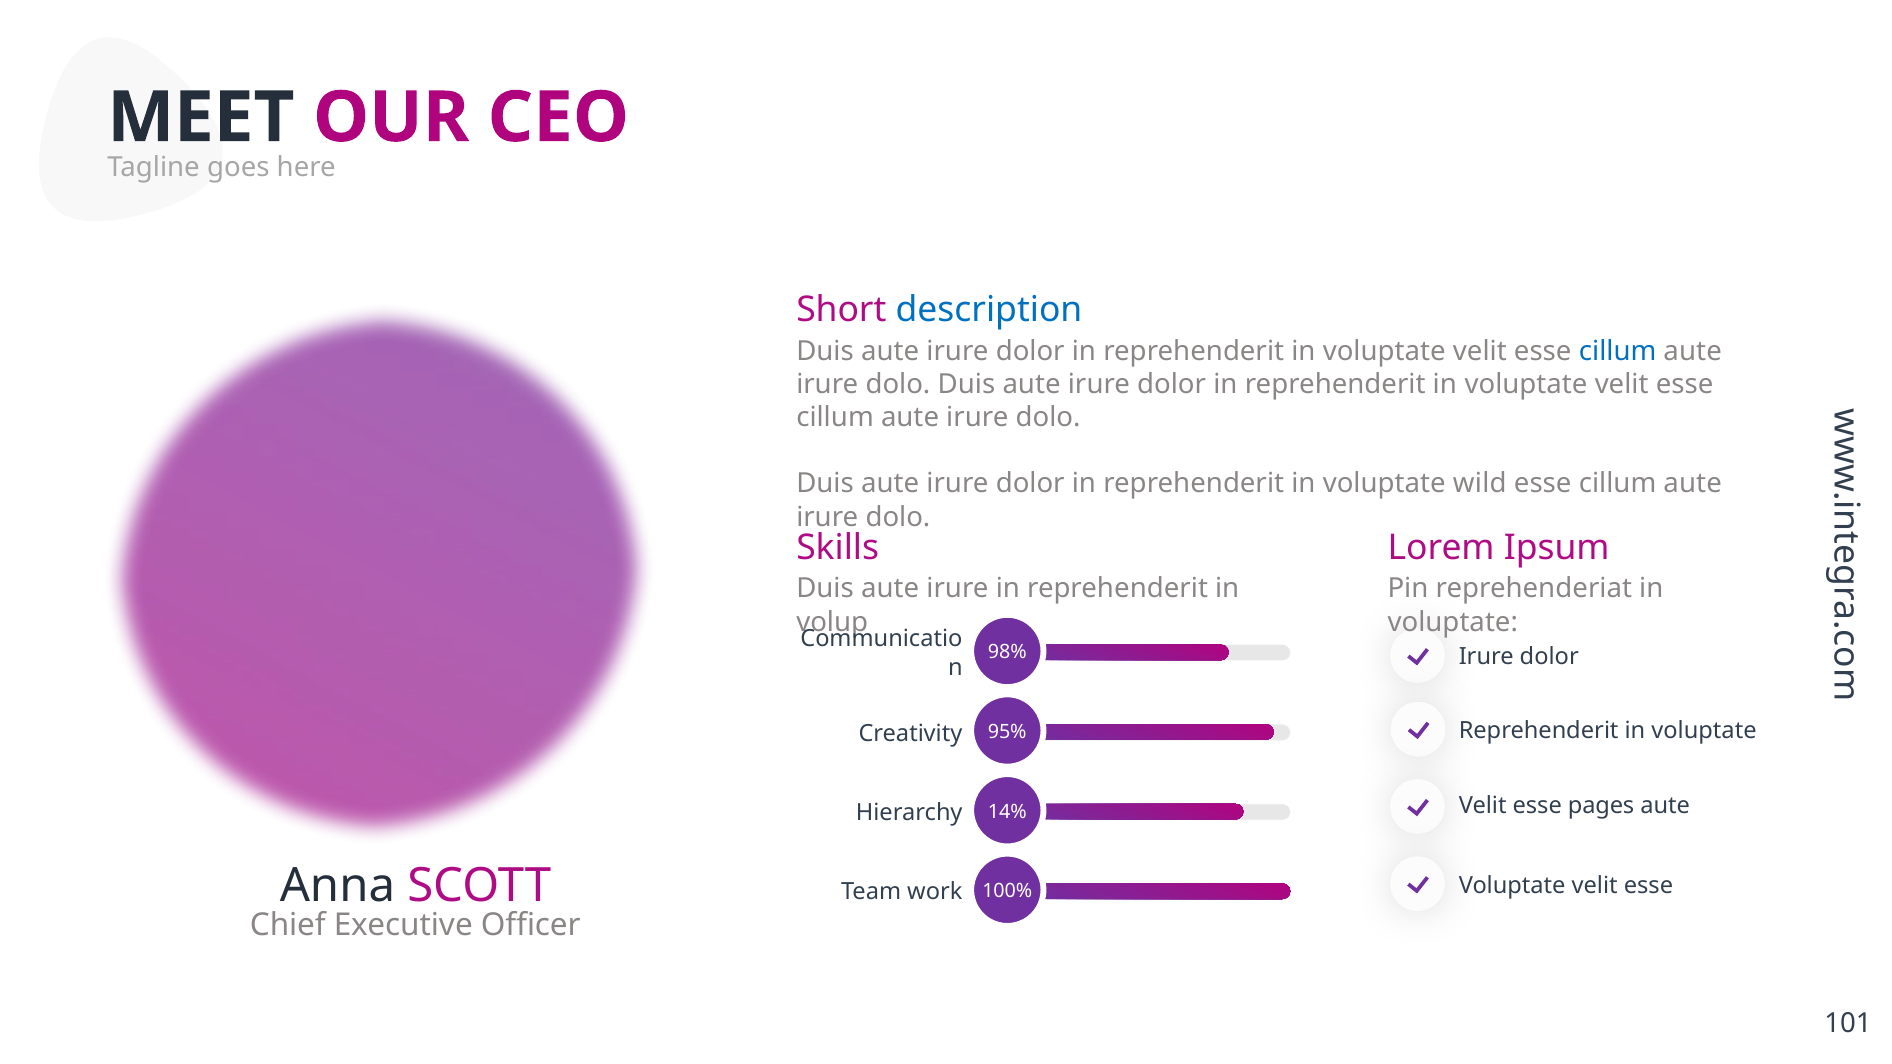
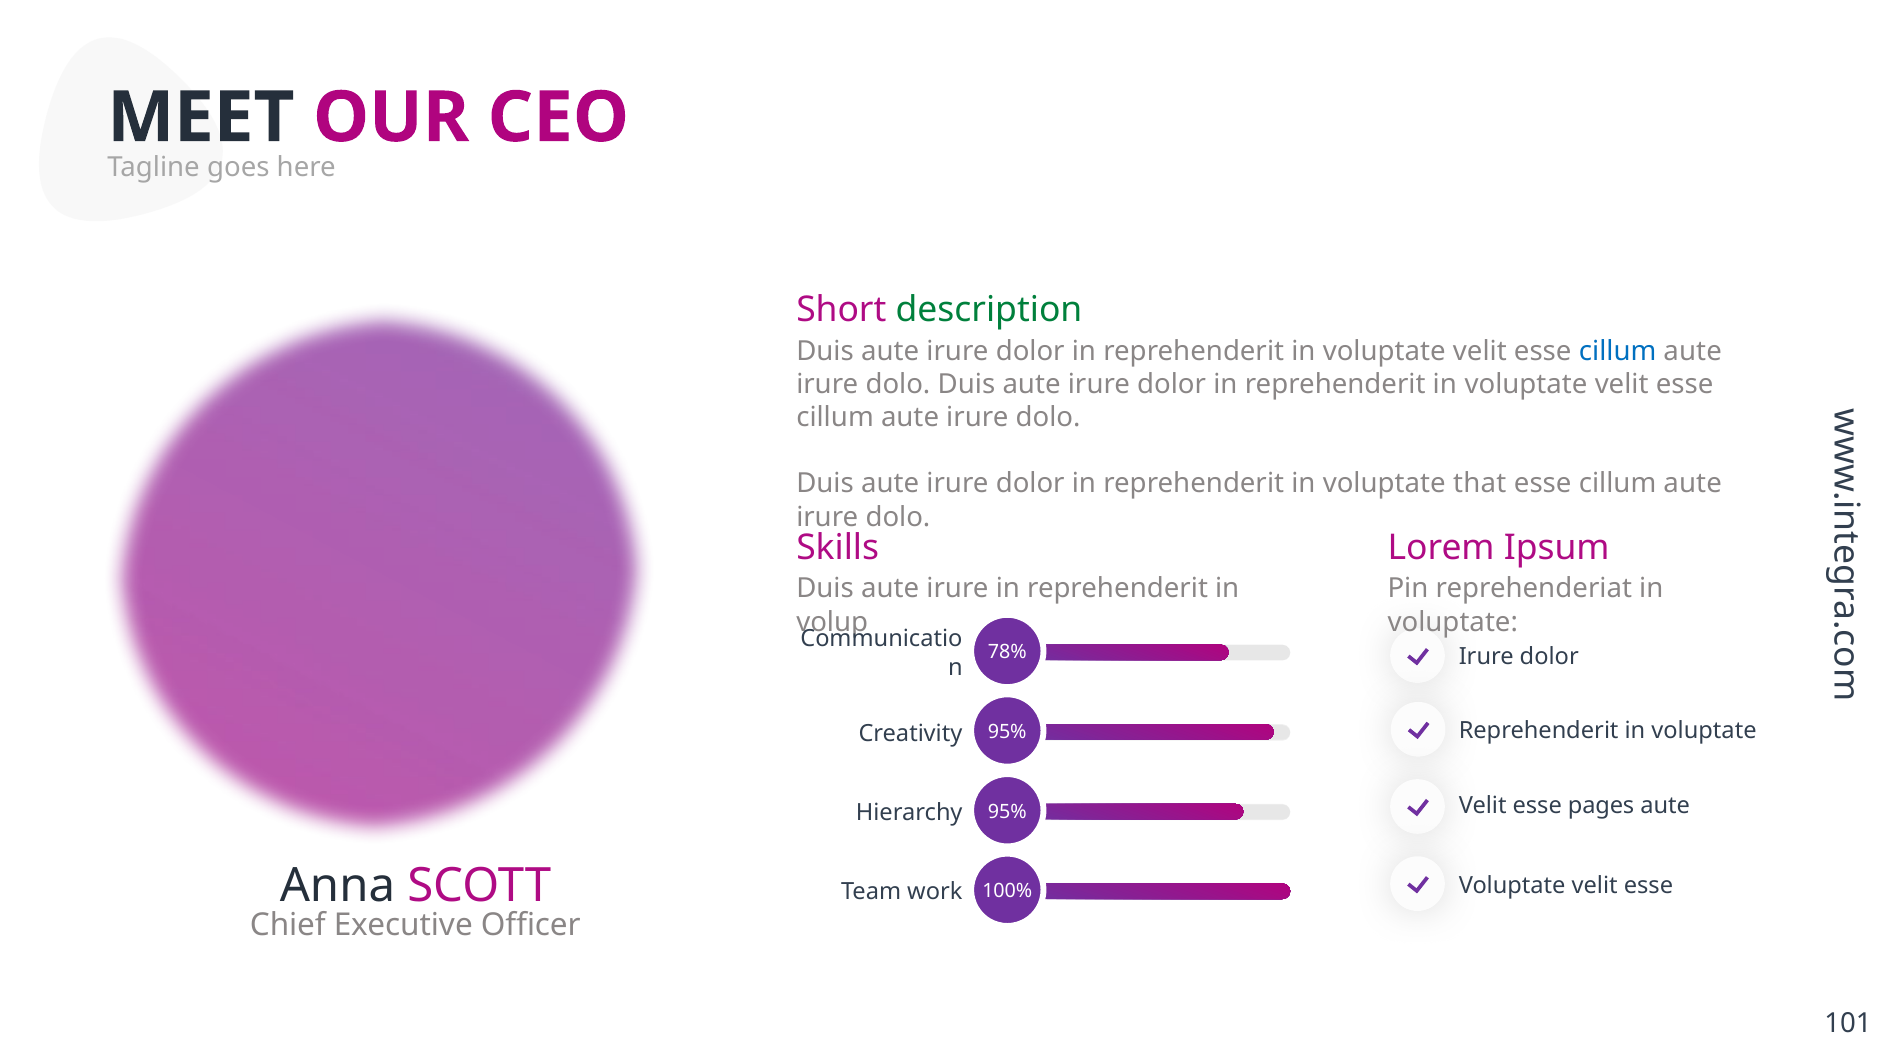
description colour: blue -> green (989, 310)
wild: wild -> that (1480, 484)
98%: 98% -> 78% (1007, 652)
14%: 14% -> 95% (1007, 812)
